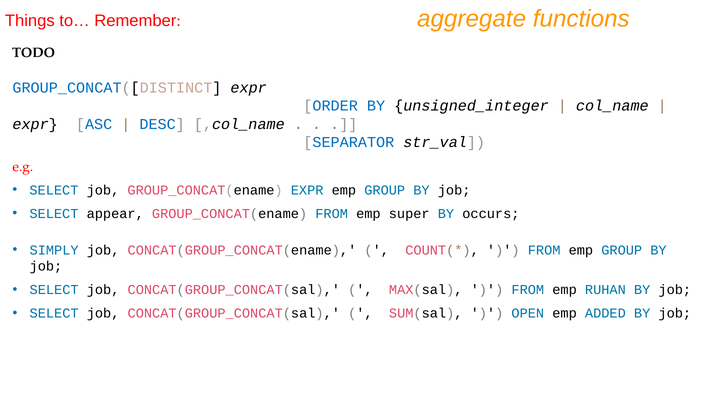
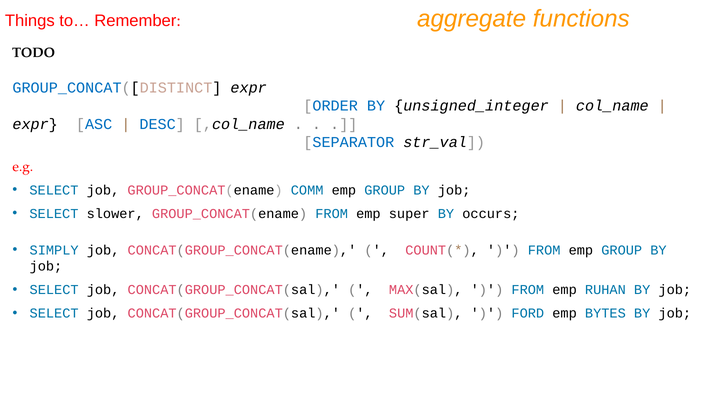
GROUP_CONCAT(ename EXPR: EXPR -> COMM (307, 190)
appear: appear -> slower (115, 214)
OPEN: OPEN -> FORD (528, 314)
ADDED: ADDED -> BYTES (605, 314)
